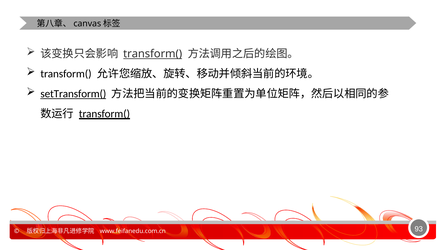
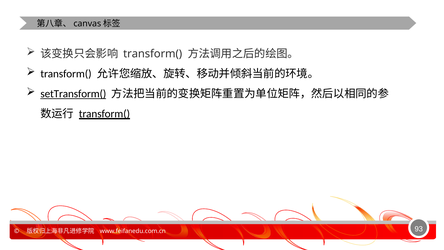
transform( underline: present -> none (153, 54)
